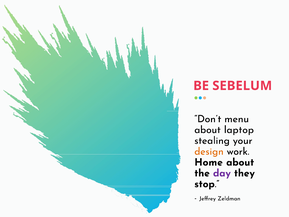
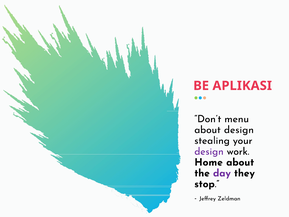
SEBELUM: SEBELUM -> APLIKASI (242, 86)
about laptop: laptop -> design (239, 130)
design colour: orange -> purple (209, 151)
